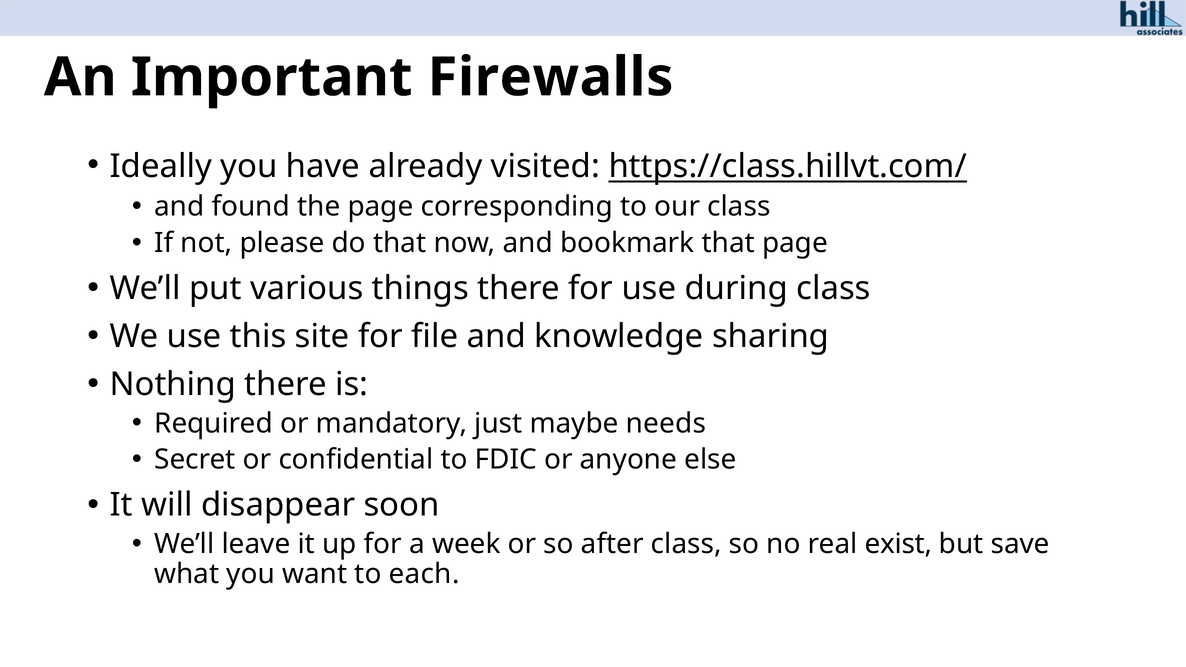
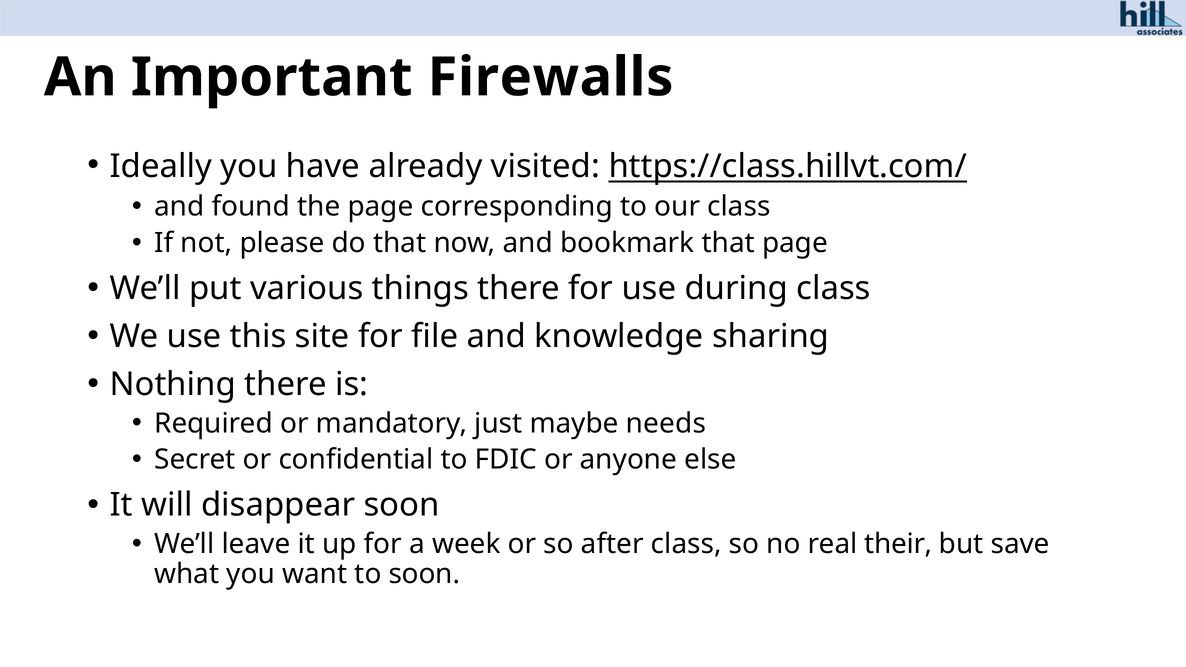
exist: exist -> their (898, 544)
to each: each -> soon (424, 574)
